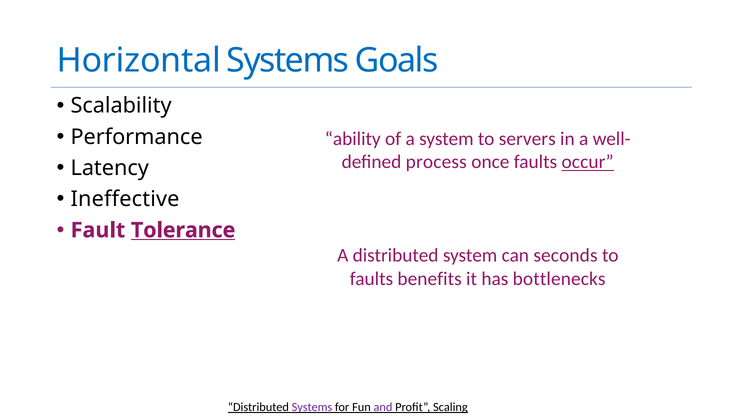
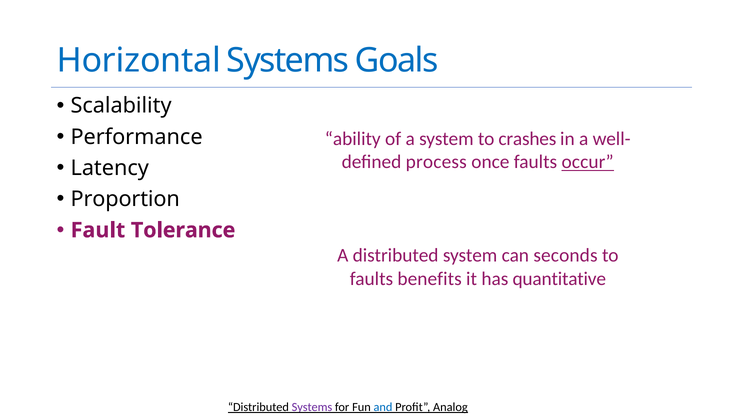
servers: servers -> crashes (527, 139)
Ineffective: Ineffective -> Proportion (125, 199)
Tolerance underline: present -> none (183, 230)
bottlenecks: bottlenecks -> quantitative (559, 279)
and colour: purple -> blue (383, 407)
Scaling: Scaling -> Analog (450, 407)
